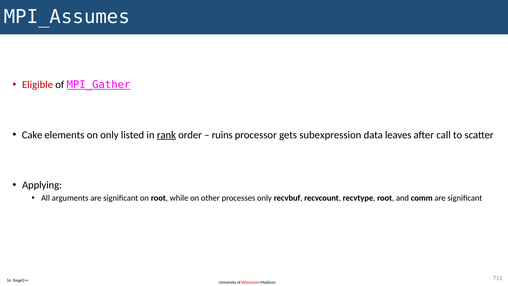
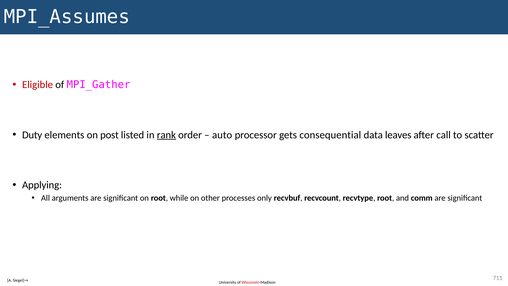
MPI_Gather underline: present -> none (99, 85)
Cake: Cake -> Duty (32, 135)
on only: only -> post (109, 135)
ruins: ruins -> auto (222, 135)
subexpression: subexpression -> consequential (330, 135)
